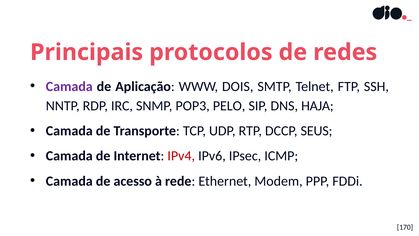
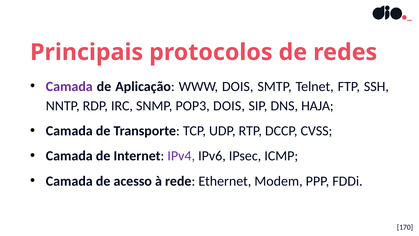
POP3 PELO: PELO -> DOIS (229, 106)
SEUS: SEUS -> CVSS (316, 131)
IPv4 colour: red -> purple (181, 156)
